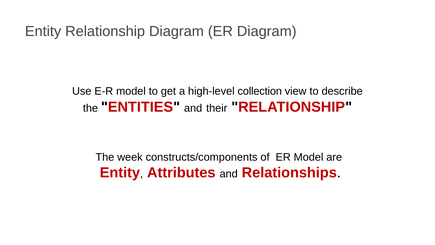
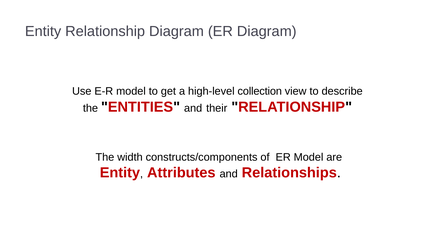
week: week -> width (130, 157)
